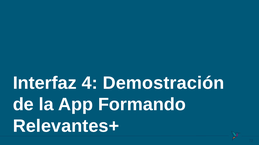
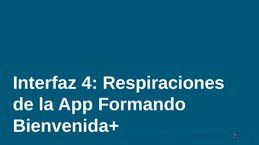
Demostración: Demostración -> Respiraciones (164, 83)
Relevantes+: Relevantes+ -> Bienvenida+ (66, 127)
